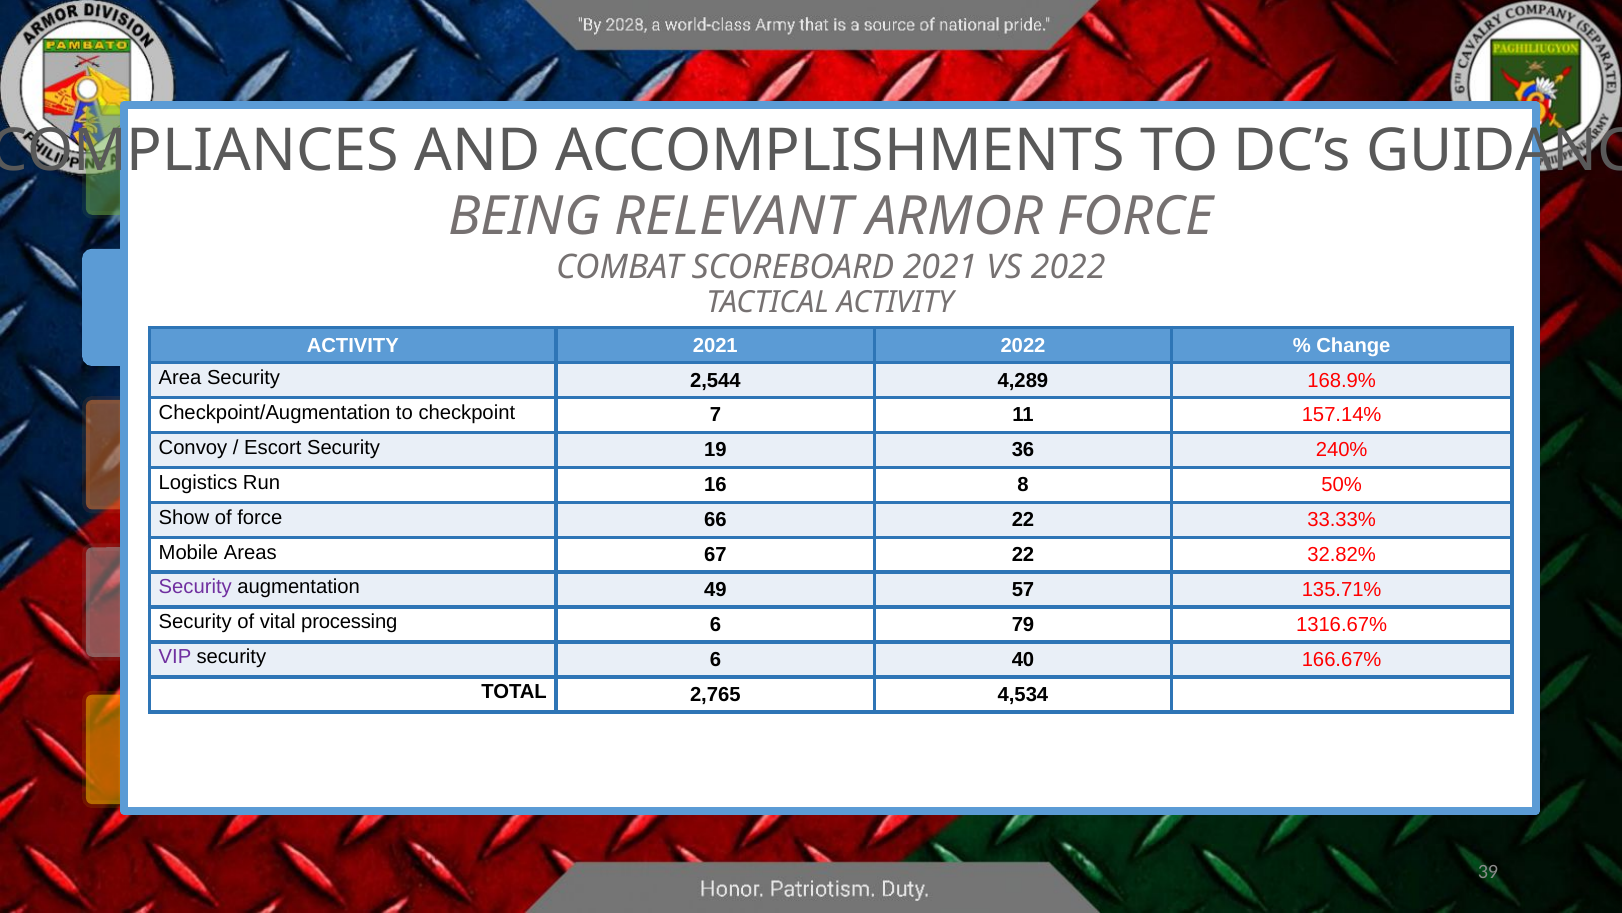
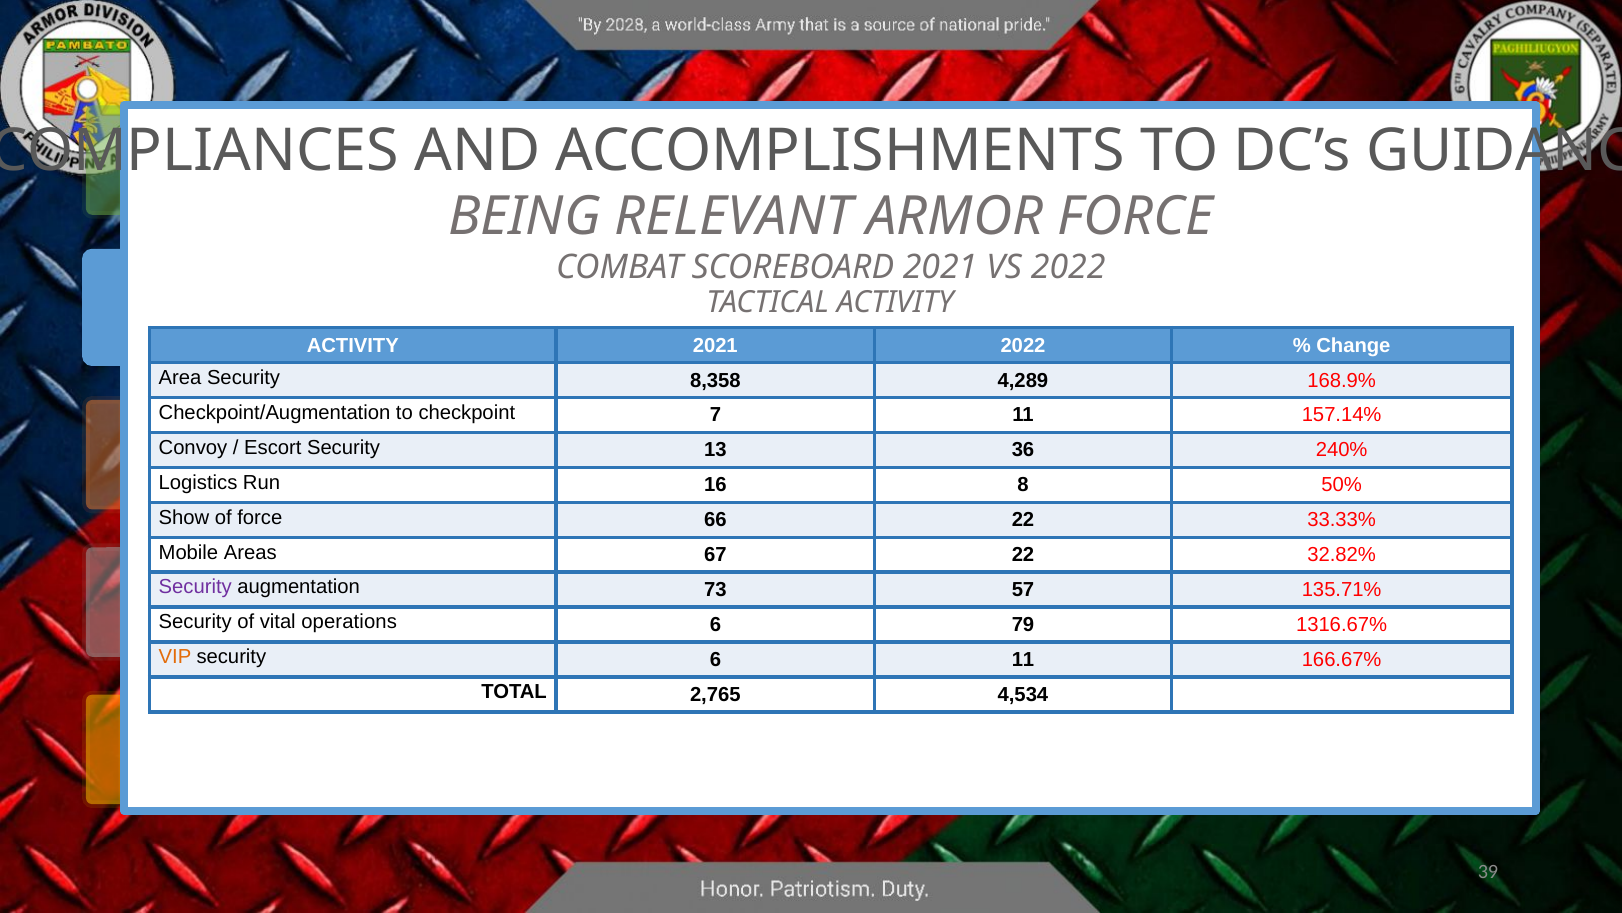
2,544: 2,544 -> 8,358 (715, 380)
19: 19 -> 13 (715, 450)
49: 49 -> 73 (715, 590)
processing: processing -> operations (349, 622)
VIP colour: purple -> orange (175, 657)
6 40: 40 -> 11 (1023, 659)
